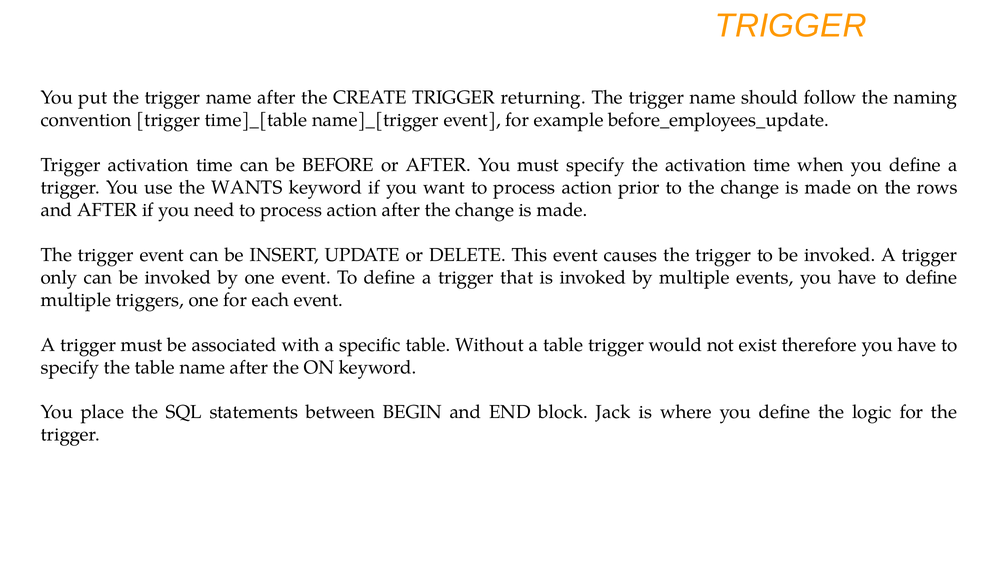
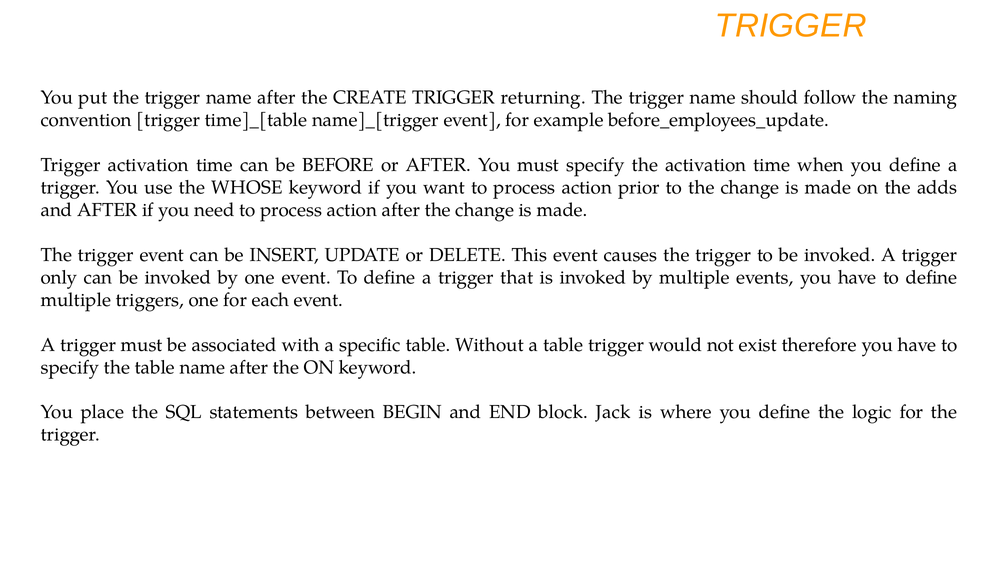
WANTS: WANTS -> WHOSE (247, 187)
rows: rows -> adds (937, 187)
